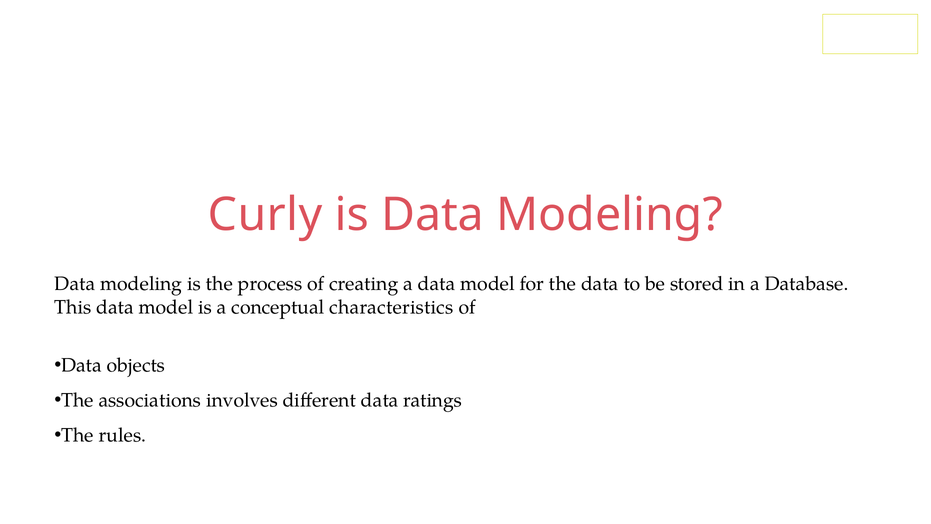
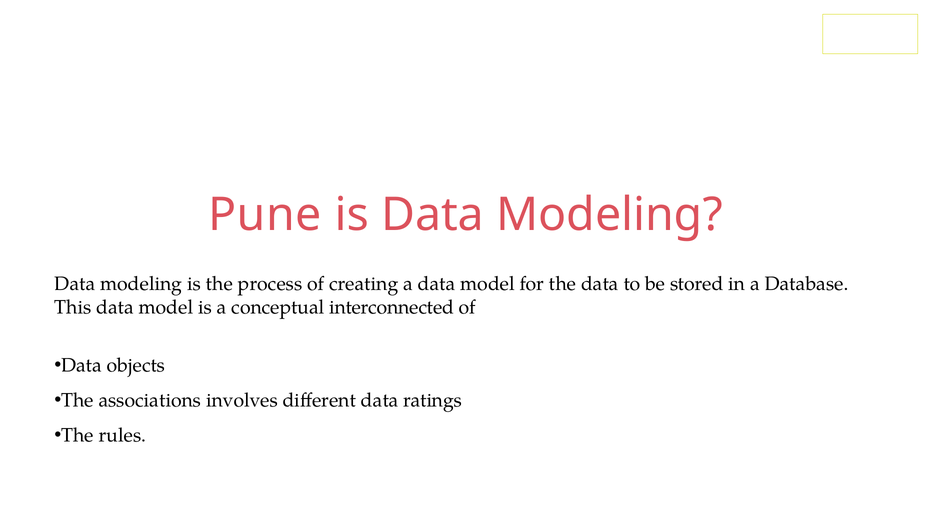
Curly: Curly -> Pune (265, 215)
characteristics: characteristics -> interconnected (392, 307)
